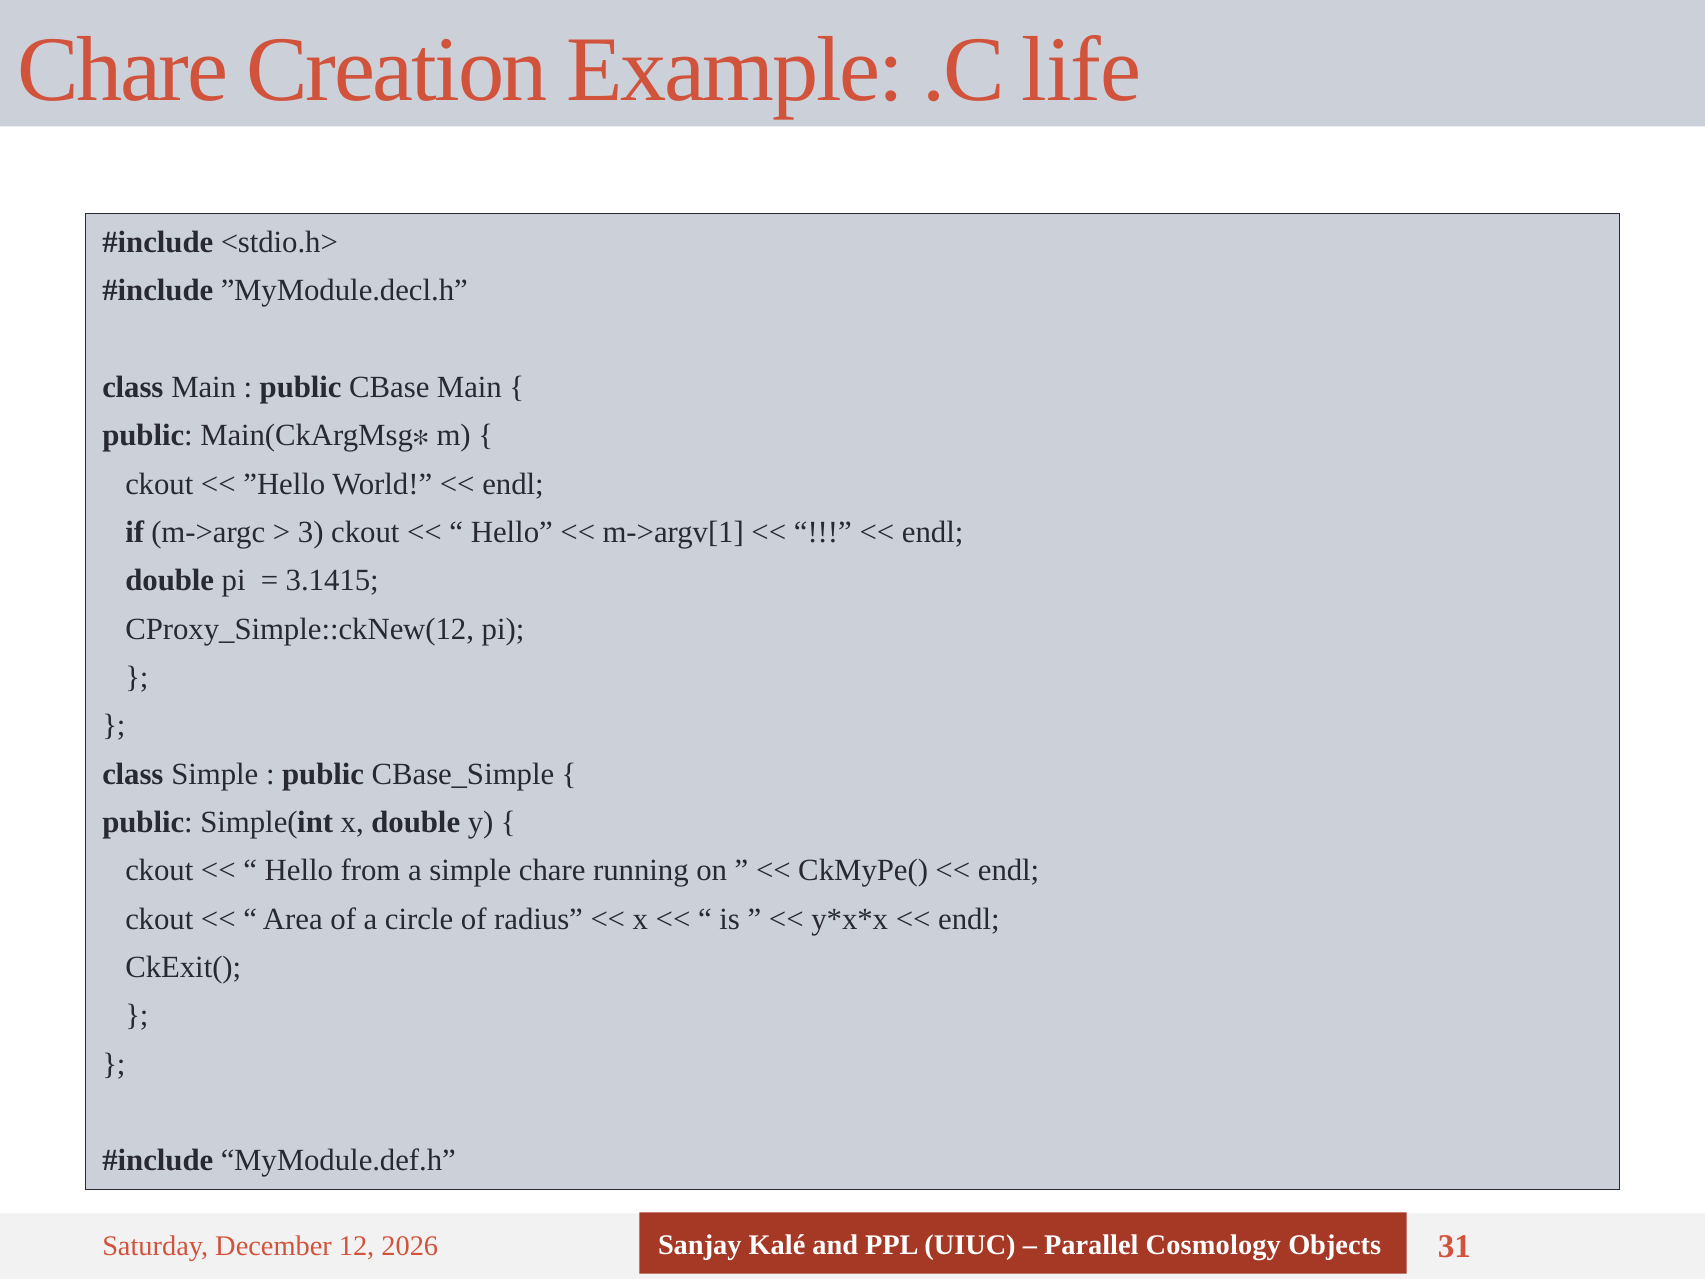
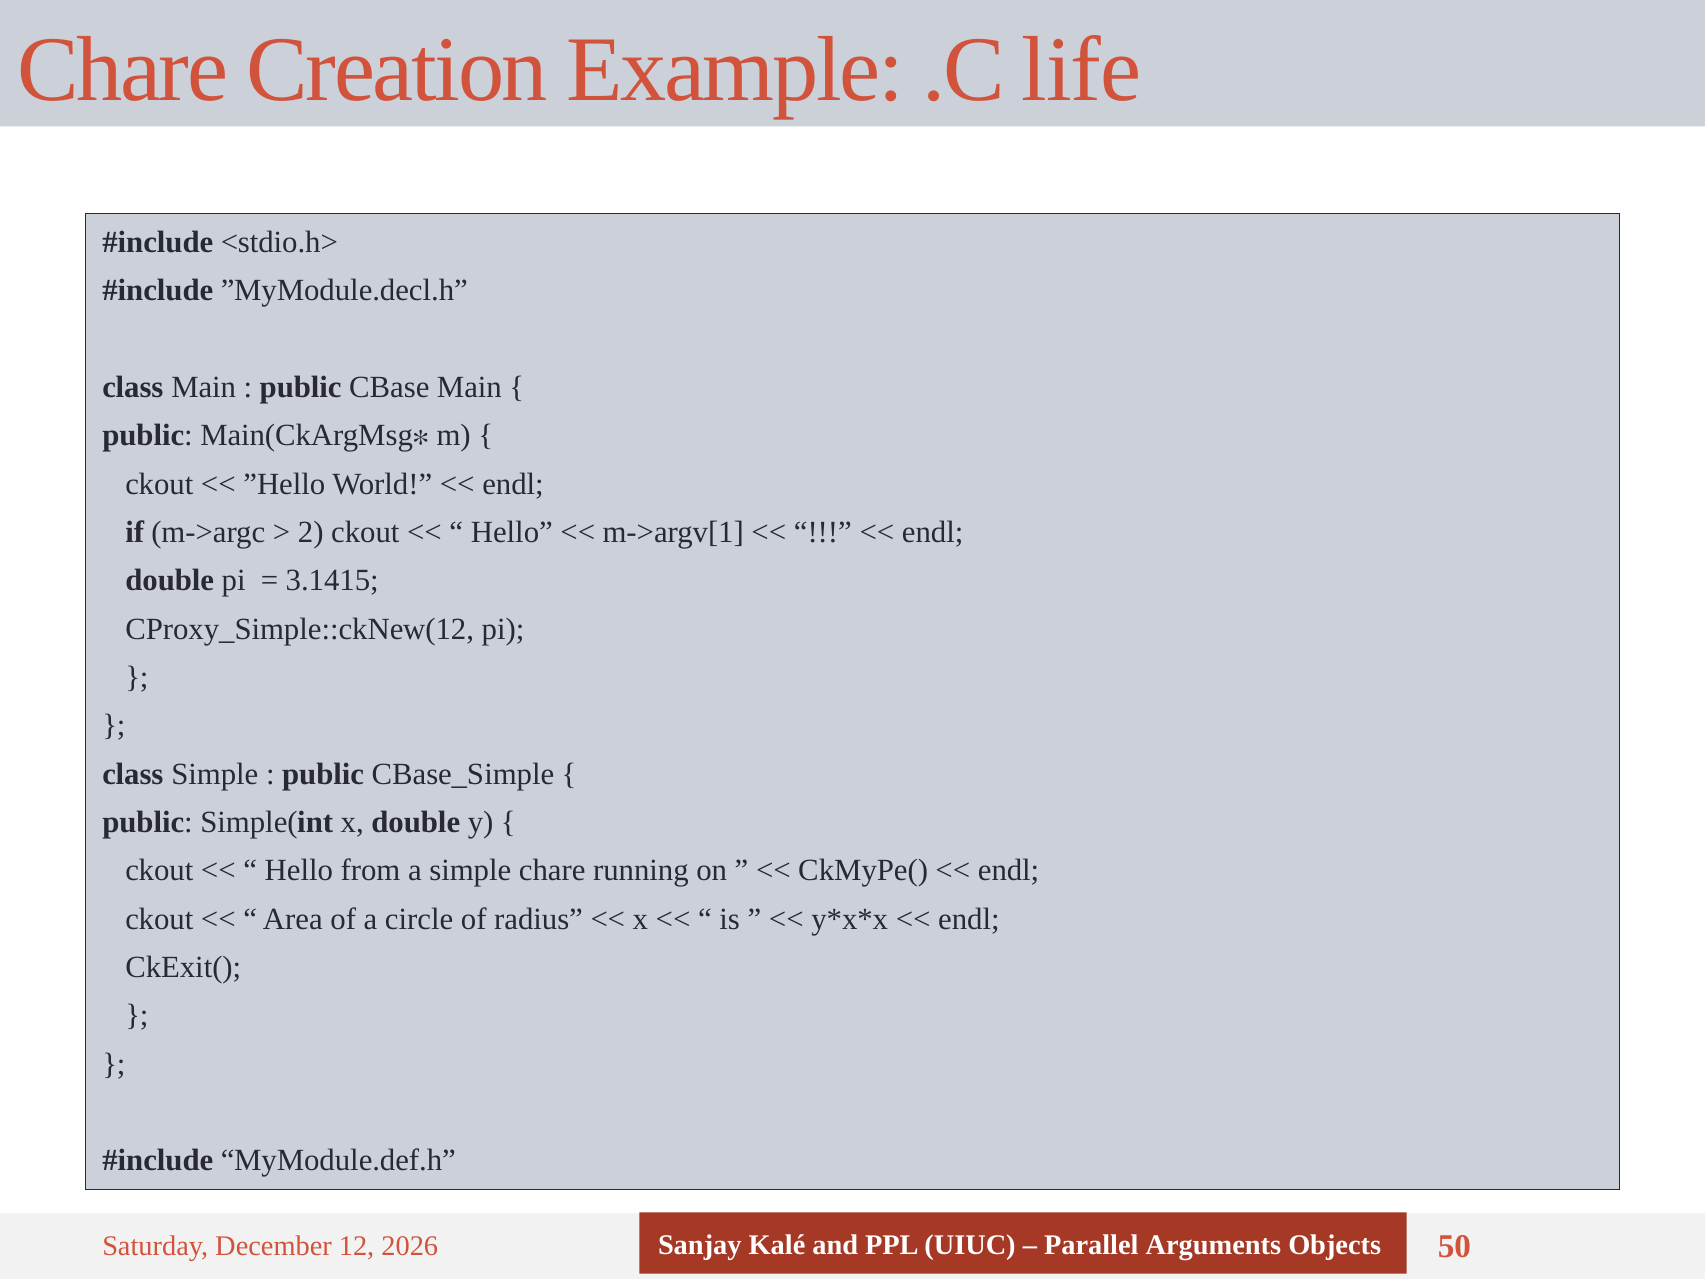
3: 3 -> 2 (311, 532)
Cosmology: Cosmology -> Arguments (1213, 1245)
31: 31 -> 50 (1454, 1246)
